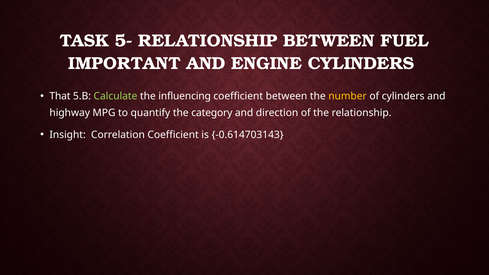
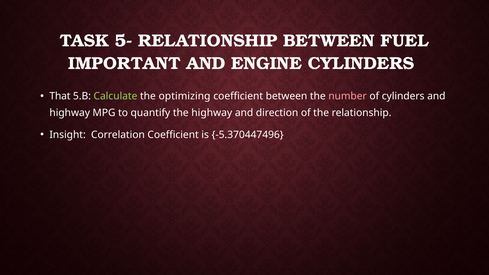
influencing: influencing -> optimizing (185, 96)
number colour: yellow -> pink (348, 96)
the category: category -> highway (212, 113)
-0.614703143: -0.614703143 -> -5.370447496 (248, 135)
